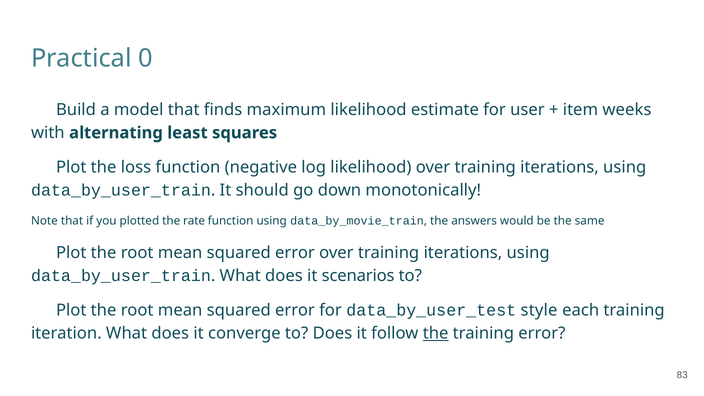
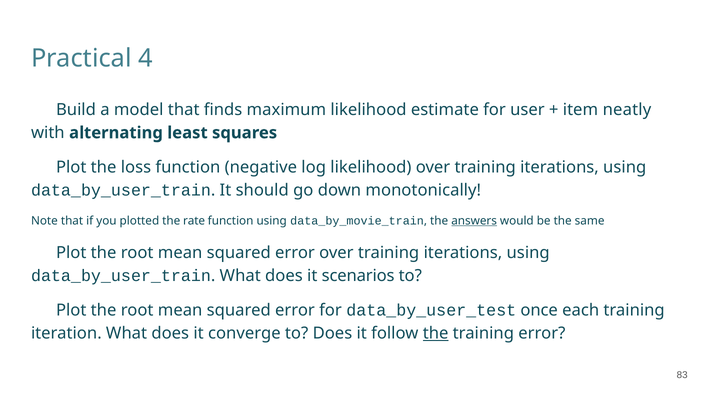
0: 0 -> 4 (146, 58)
weeks: weeks -> neatly (627, 110)
answers underline: none -> present (474, 221)
style: style -> once (539, 310)
